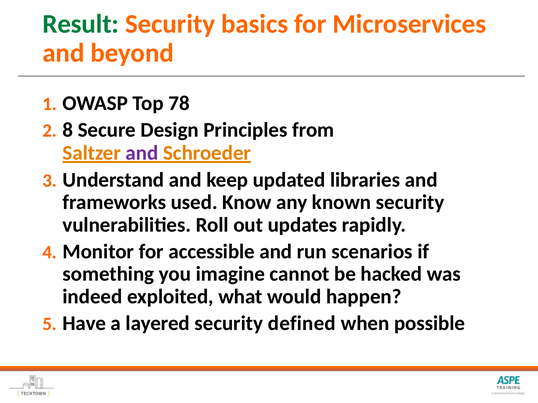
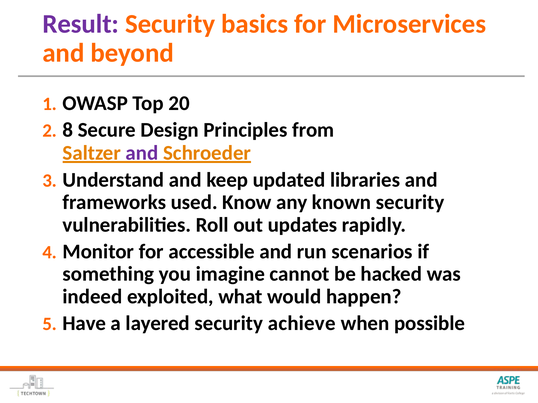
Result colour: green -> purple (81, 24)
78: 78 -> 20 (179, 103)
defined: defined -> achieve (302, 324)
